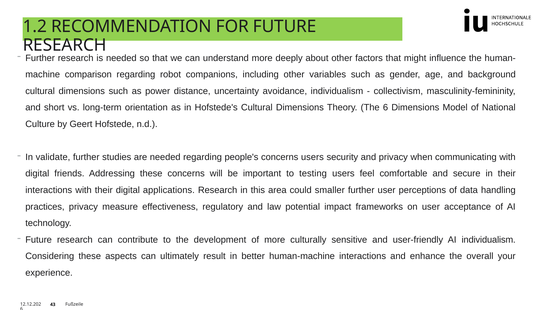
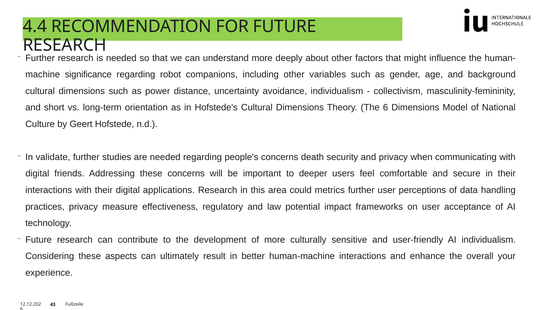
1.2: 1.2 -> 4.4 (35, 27)
comparison: comparison -> significance (88, 75)
concerns users: users -> death (312, 157)
testing: testing -> deeper (313, 174)
smaller: smaller -> metrics (330, 190)
